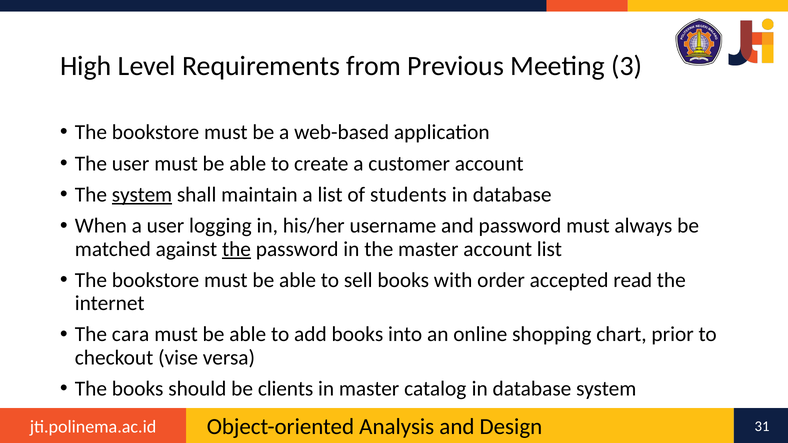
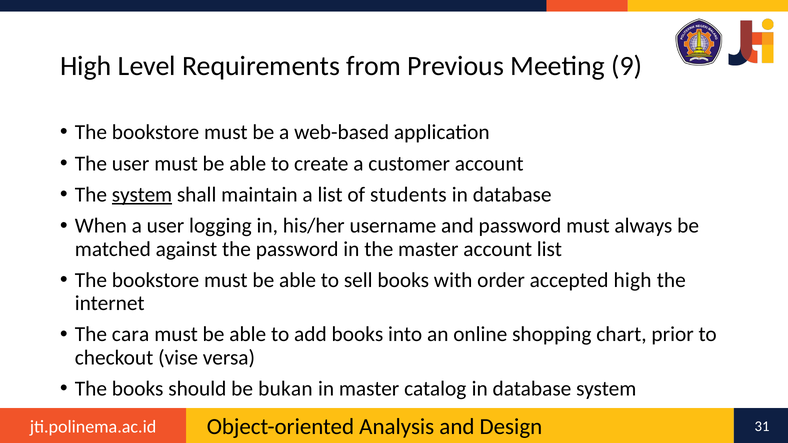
3: 3 -> 9 (627, 66)
the underline: present -> none (236, 249)
accepted read: read -> high (633, 280)
clients: clients -> bukan (285, 389)
